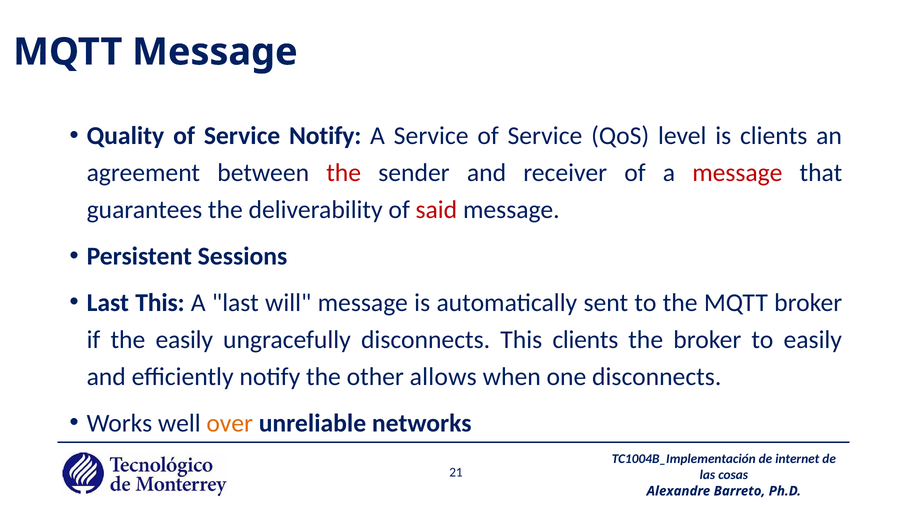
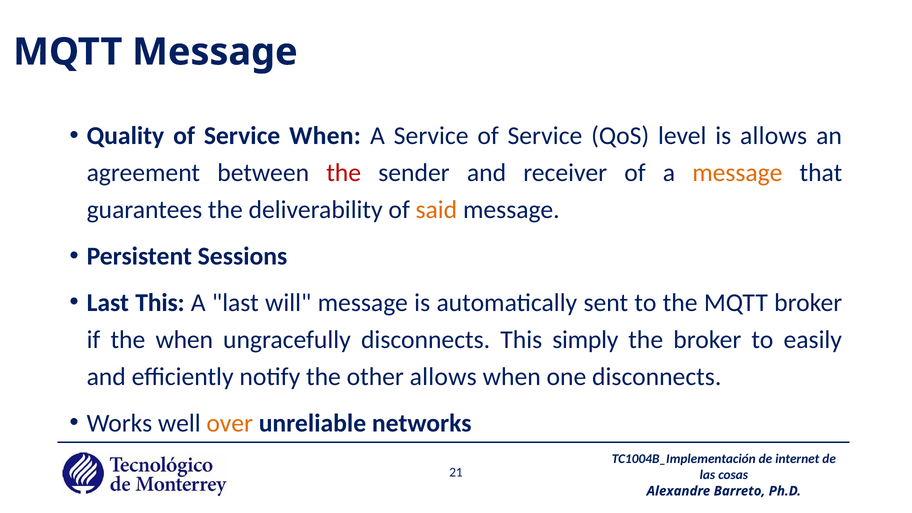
Service Notify: Notify -> When (325, 136)
is clients: clients -> allows (774, 136)
message colour: red -> orange (737, 173)
said colour: red -> orange (436, 210)
the easily: easily -> when (184, 340)
This clients: clients -> simply (585, 340)
